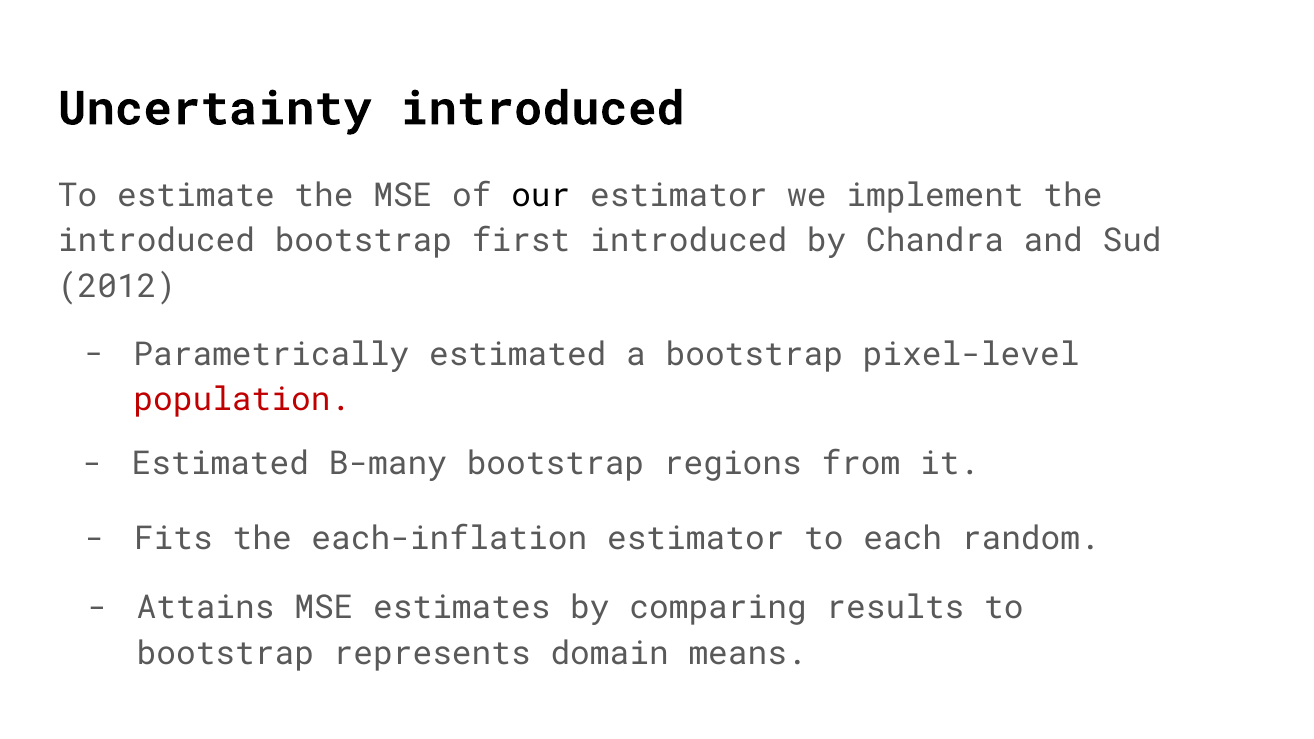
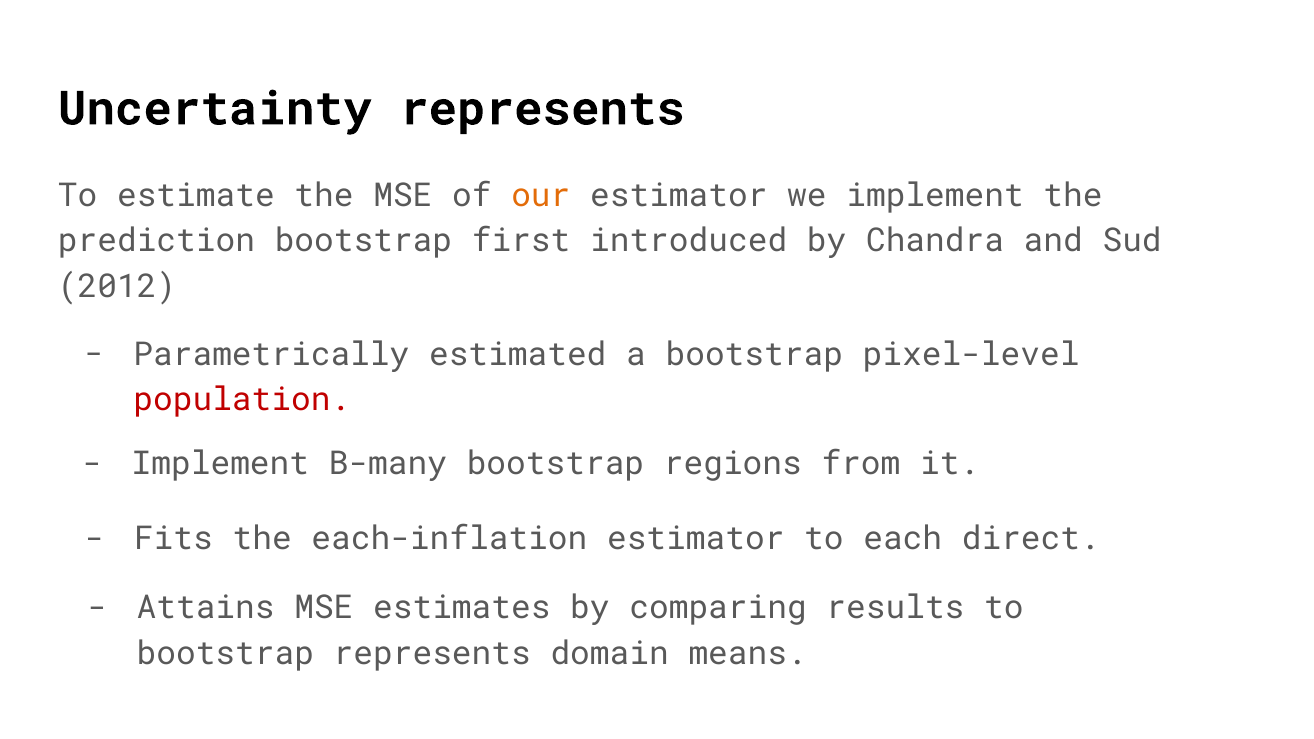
Uncertainty introduced: introduced -> represents (542, 109)
our colour: black -> orange (541, 196)
introduced: introduced -> prediction (156, 241)
Estimated: Estimated -> Implement (220, 464)
random: random -> direct (1031, 539)
